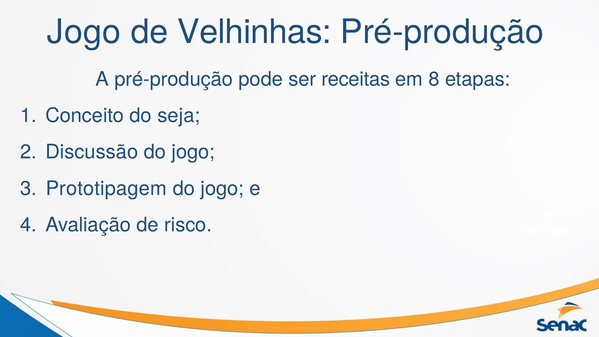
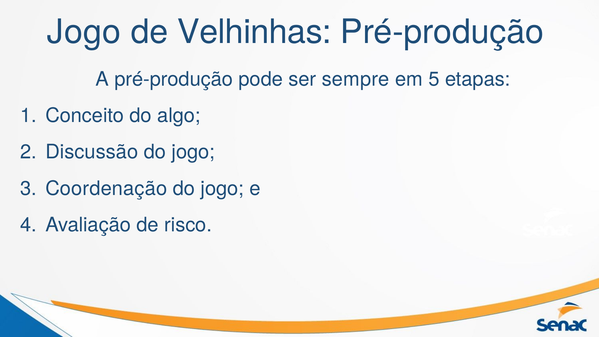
receitas: receitas -> sempre (356, 79)
8: 8 -> 5 (434, 79)
seja: seja -> algo (179, 116)
Prototipagem: Prototipagem -> Coordenação (106, 188)
